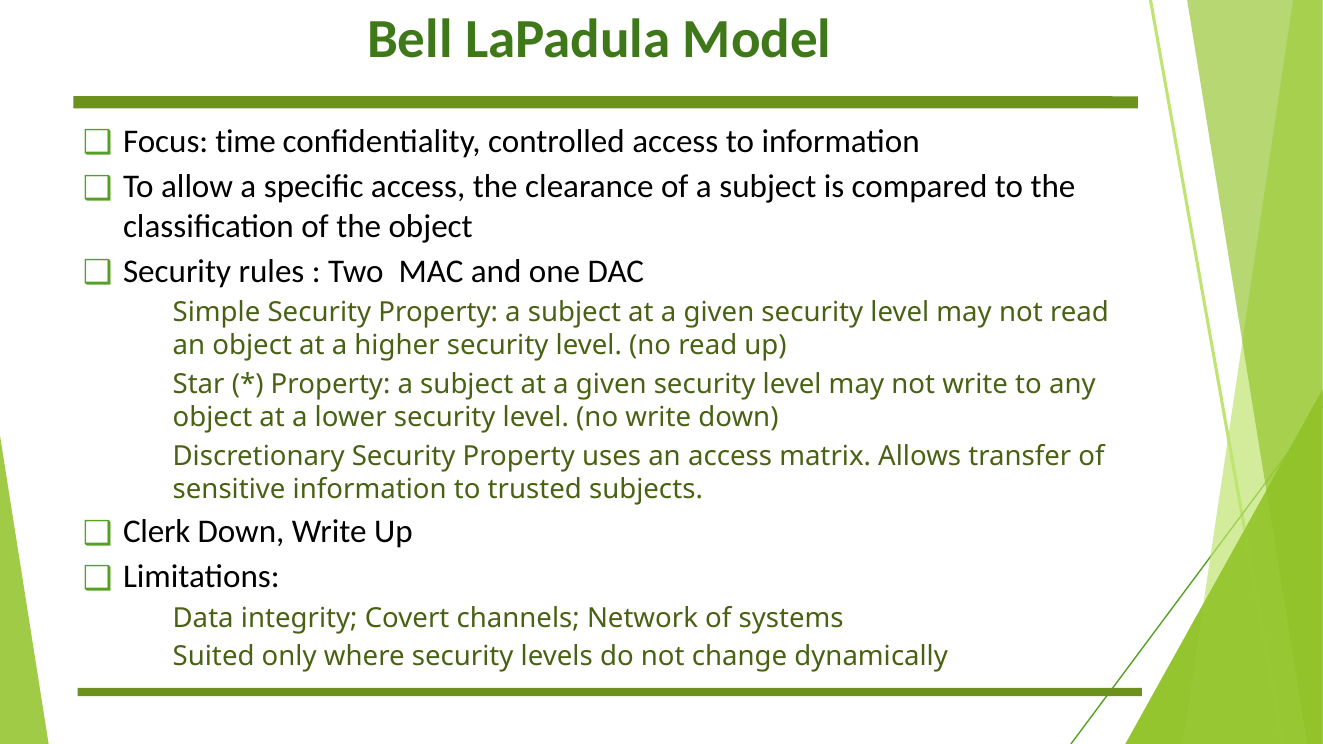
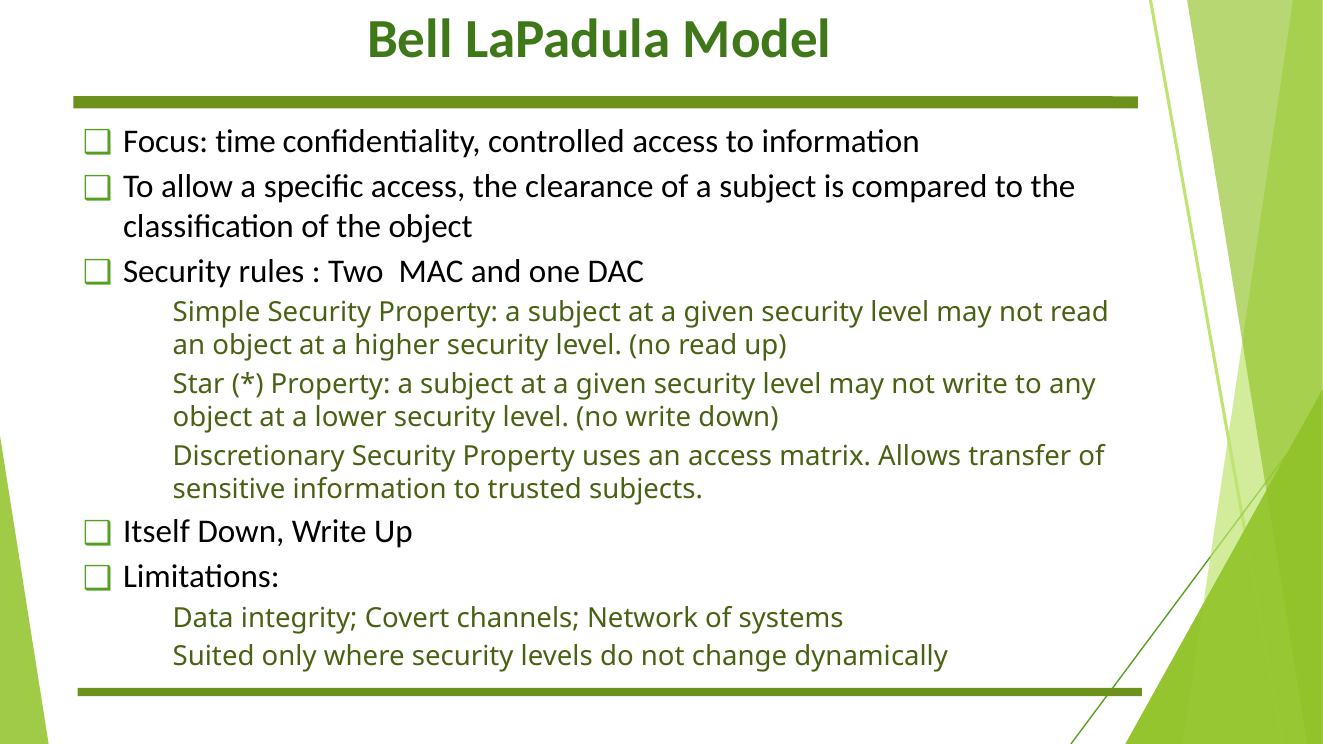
Clerk: Clerk -> Itself (157, 532)
